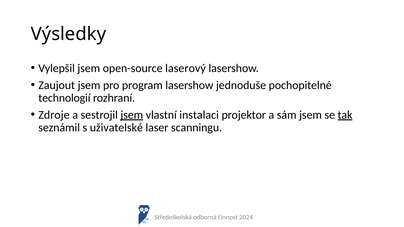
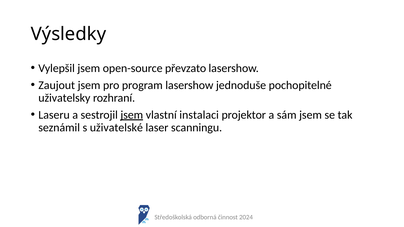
laserový: laserový -> převzato (186, 68)
technologií: technologií -> uživatelsky (64, 98)
Zdroje: Zdroje -> Laseru (54, 115)
tak underline: present -> none (345, 115)
